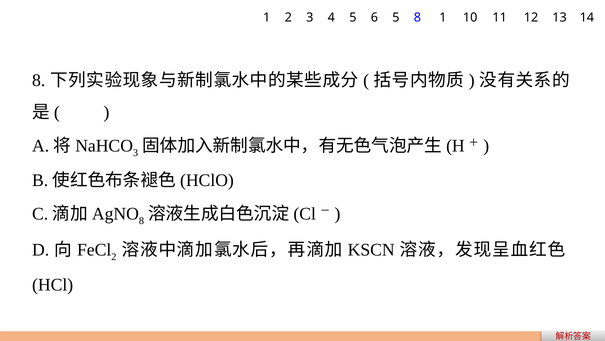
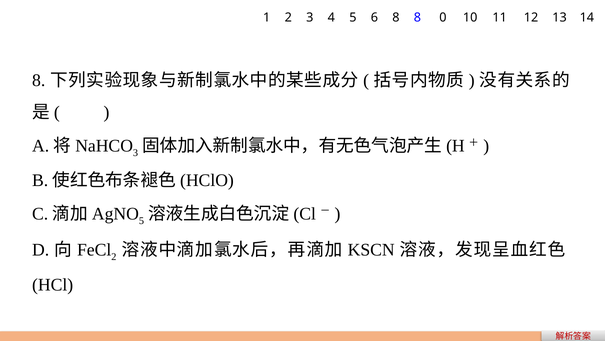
6 5: 5 -> 8 (396, 17)
8 1: 1 -> 0 (443, 17)
8: 8 -> 5 (141, 220)
